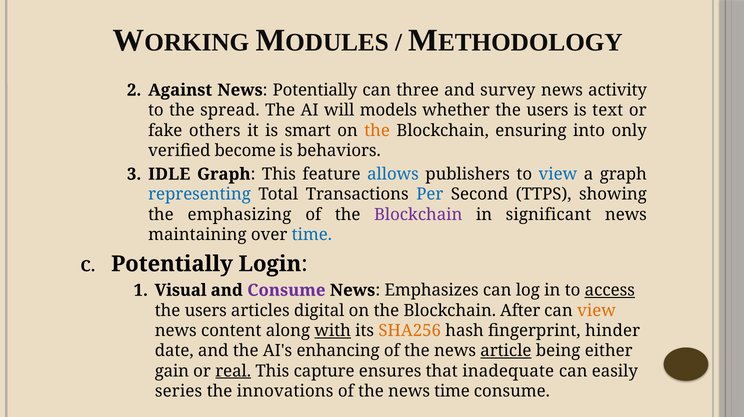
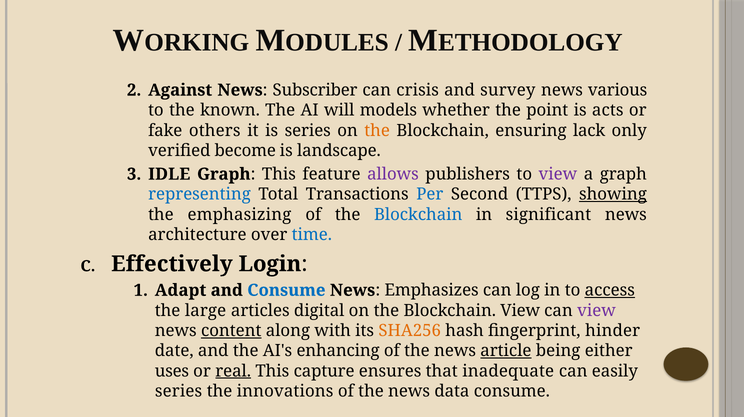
News Potentially: Potentially -> Subscriber (315, 90)
three: three -> crisis (418, 90)
activity: activity -> various (618, 90)
spread: spread -> known (230, 110)
whether the users: users -> point (547, 110)
text: text -> acts (608, 110)
is smart: smart -> series (308, 130)
into: into -> lack (589, 130)
behaviors: behaviors -> landscape (339, 151)
allows colour: blue -> purple (393, 174)
view colour: blue -> purple (558, 174)
showing underline: none -> present (613, 194)
Blockchain colour: purple -> blue (418, 214)
maintaining: maintaining -> architecture (197, 235)
Potentially: Potentially -> Effectively (172, 264)
Visual: Visual -> Adapt (181, 290)
Consume colour: purple -> blue (286, 290)
users: users -> large (206, 310)
Blockchain After: After -> View (520, 310)
view colour: orange -> purple (596, 310)
content underline: none -> present (231, 330)
with underline: present -> none (333, 330)
gain: gain -> uses (172, 371)
news time: time -> data (452, 391)
